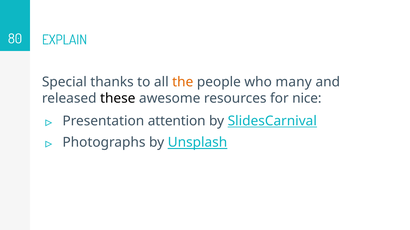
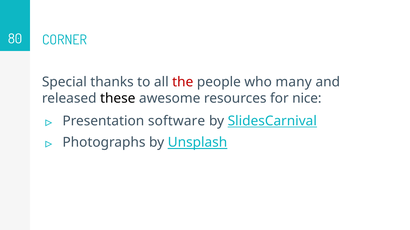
EXPLAIN: EXPLAIN -> CORNER (64, 40)
the colour: orange -> red (183, 82)
attention: attention -> software (177, 121)
